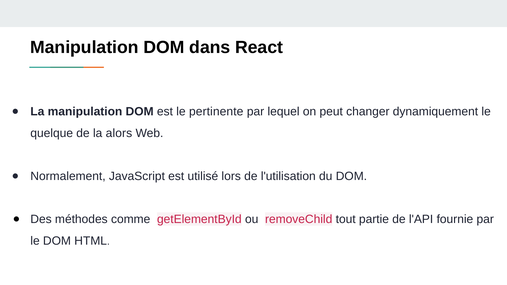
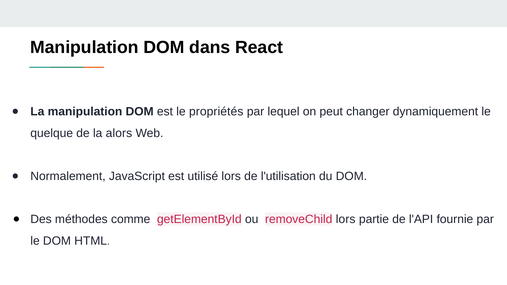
pertinente: pertinente -> propriétés (216, 112)
removeChild tout: tout -> lors (346, 219)
